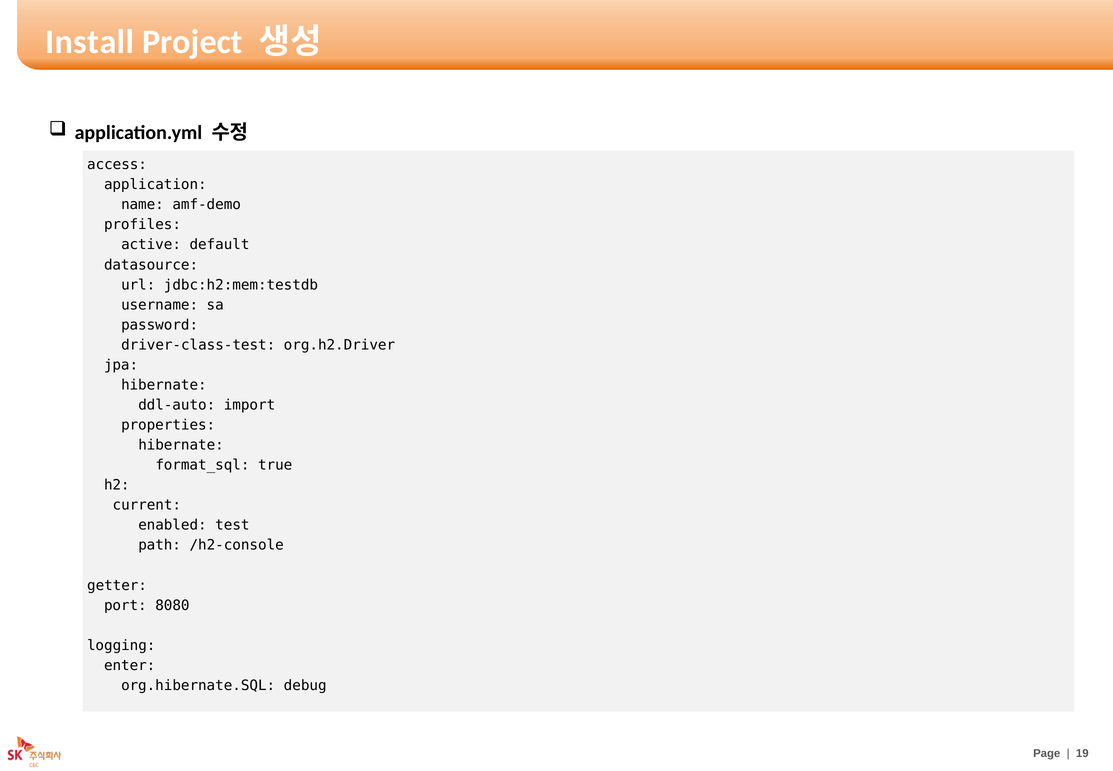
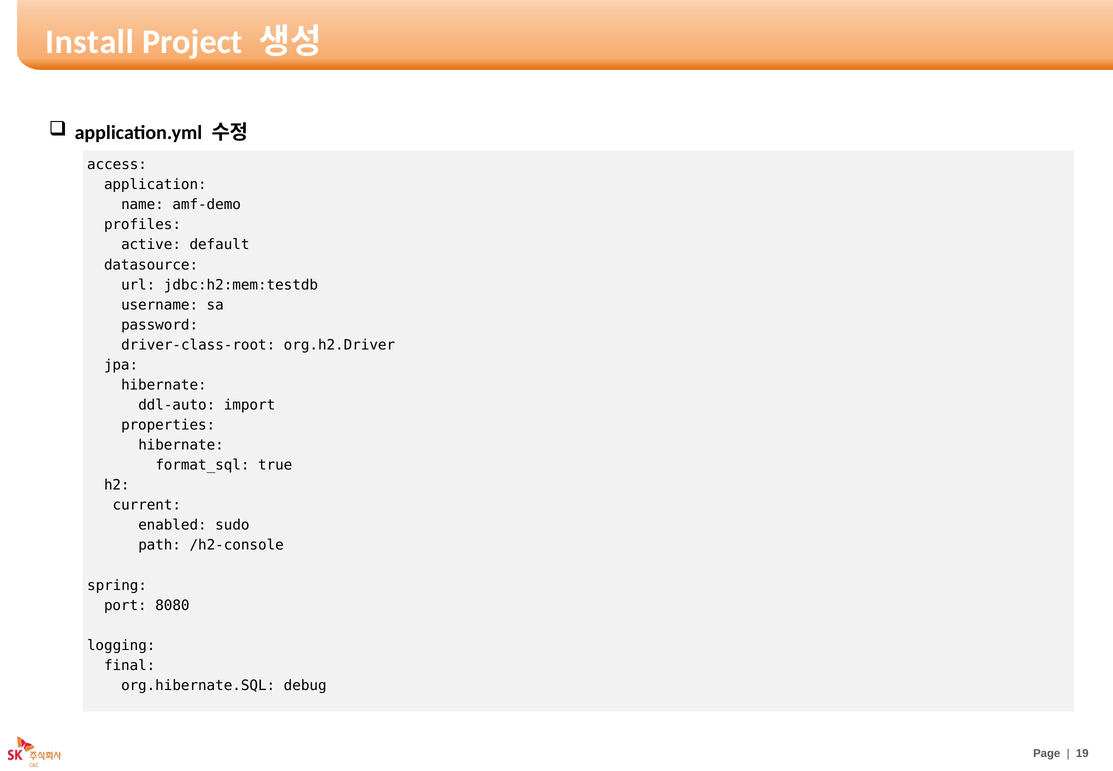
driver-class-test: driver-class-test -> driver-class-root (198, 345)
test: test -> sudo (232, 525)
getter: getter -> spring (117, 585)
enter: enter -> final (130, 665)
